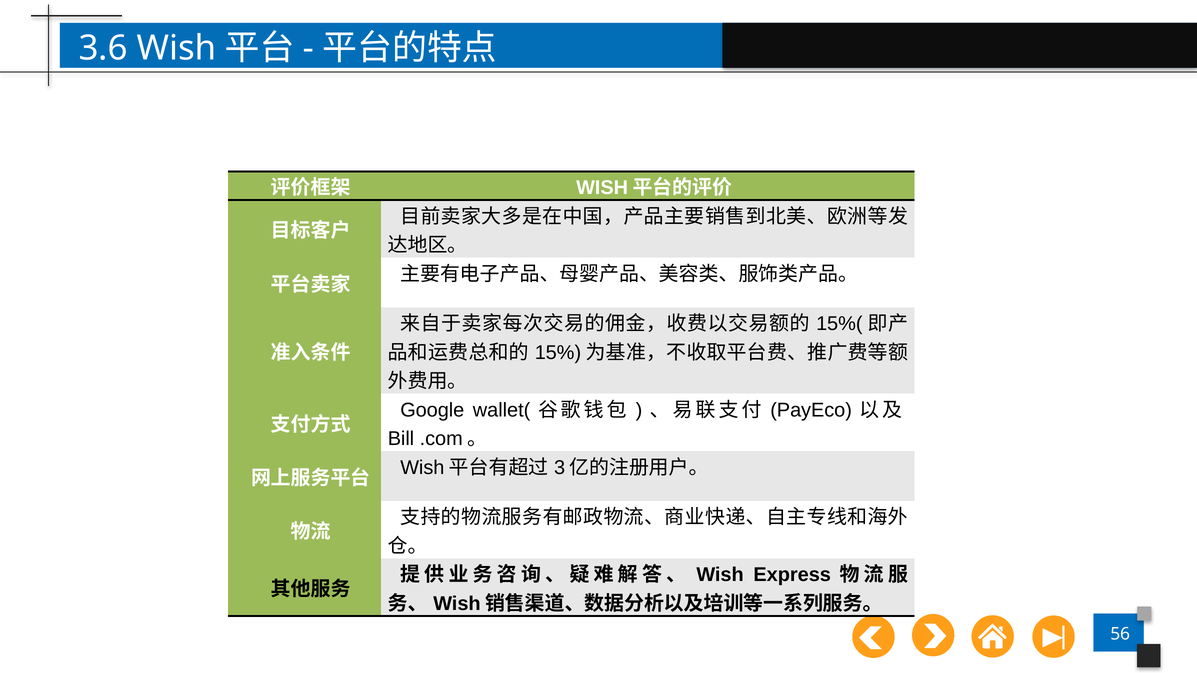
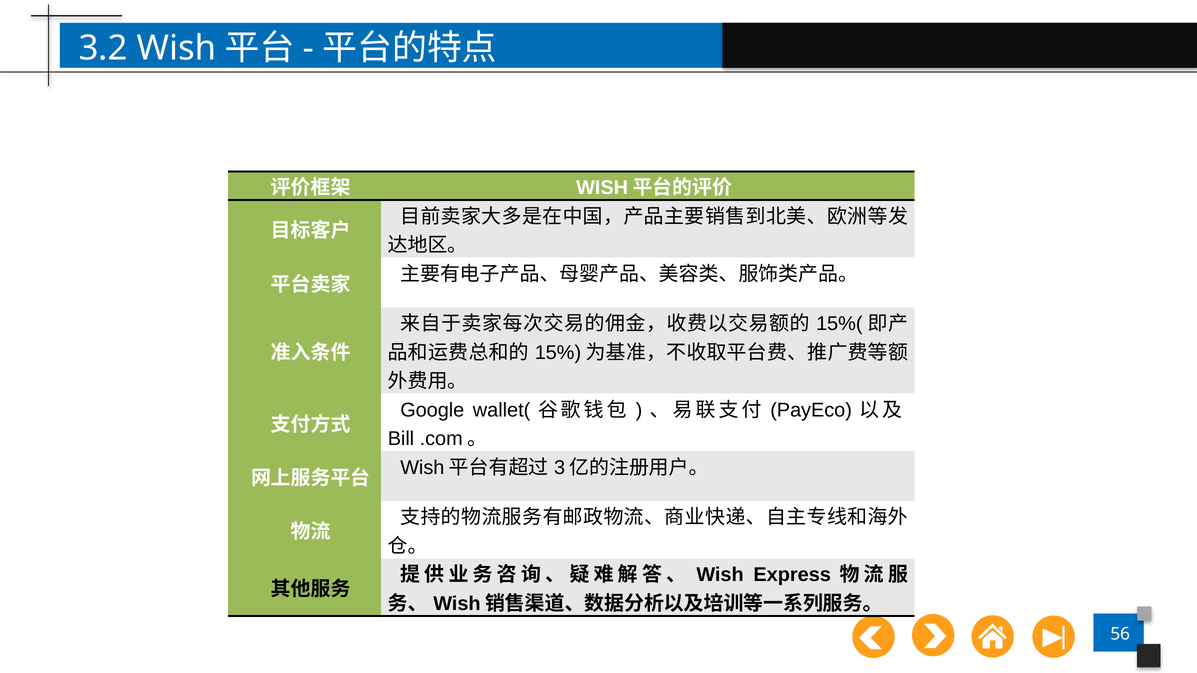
3.6: 3.6 -> 3.2 (103, 48)
